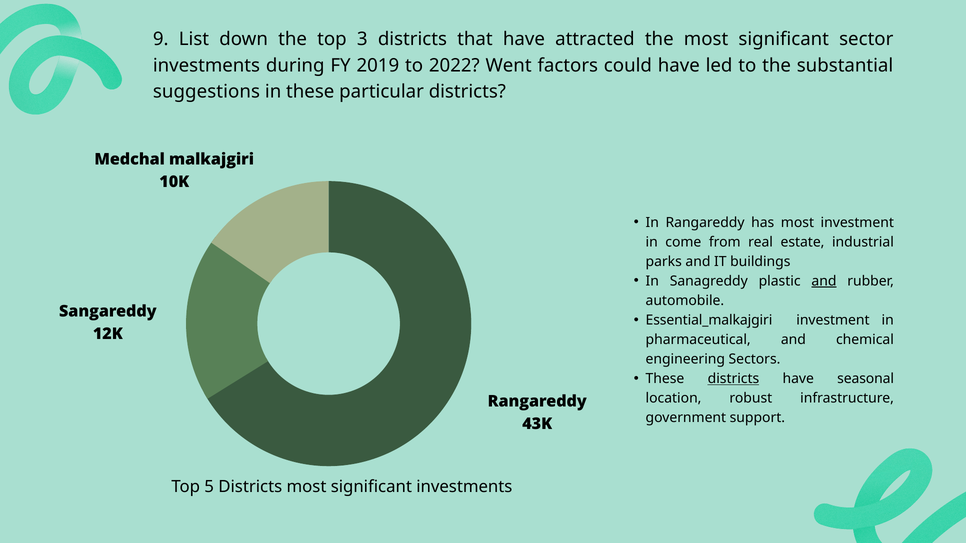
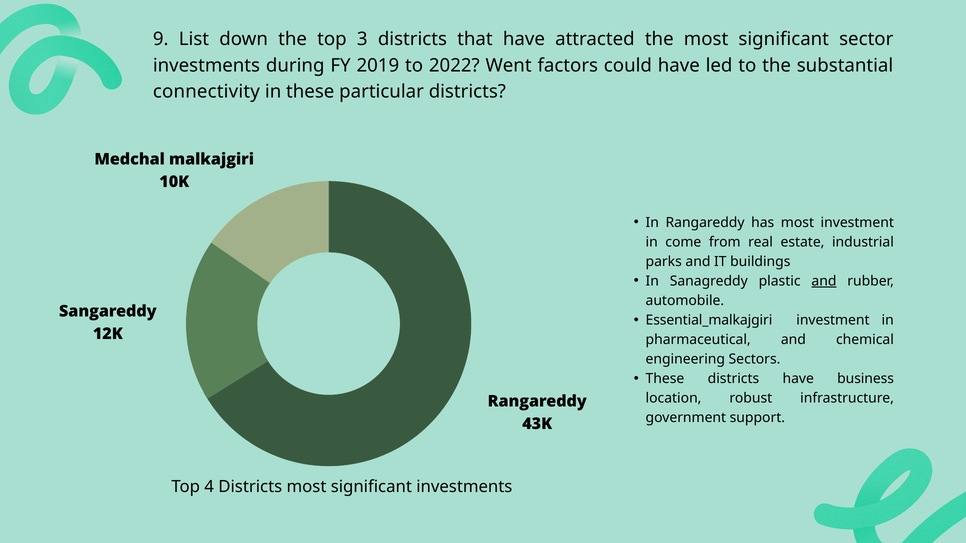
suggestions: suggestions -> connectivity (206, 92)
districts underline: present -> none (733, 379)
seasonal: seasonal -> business (866, 379)
5: 5 -> 4 (209, 487)
